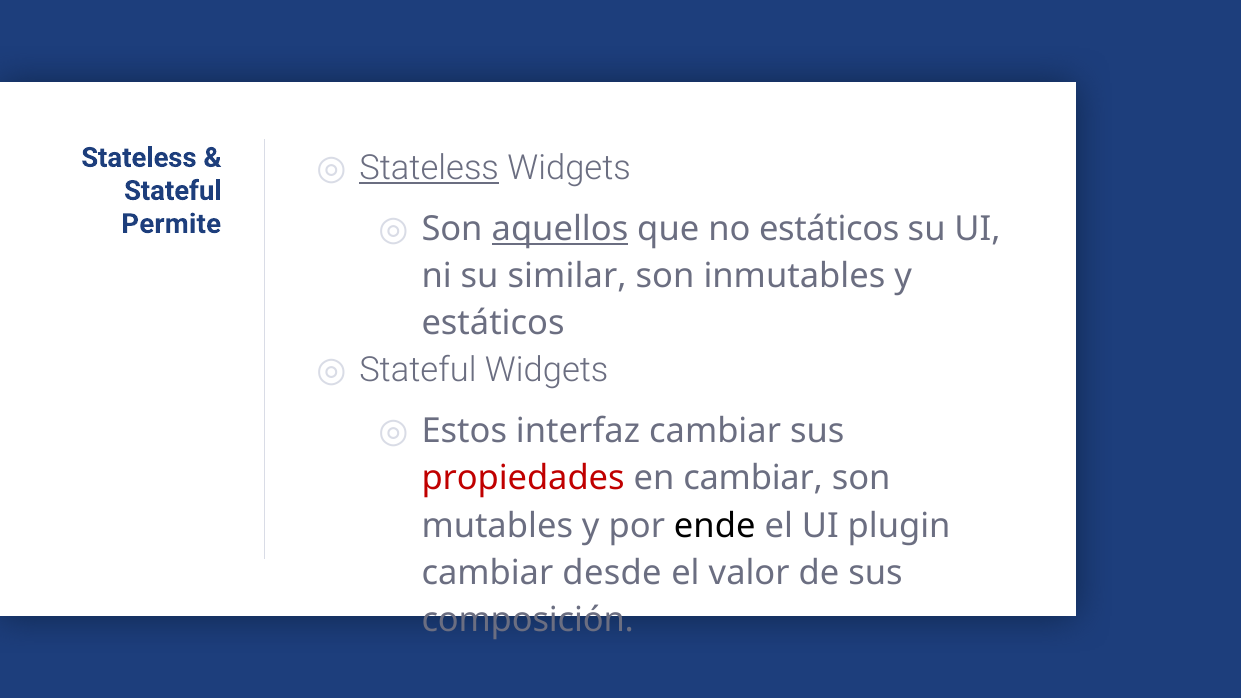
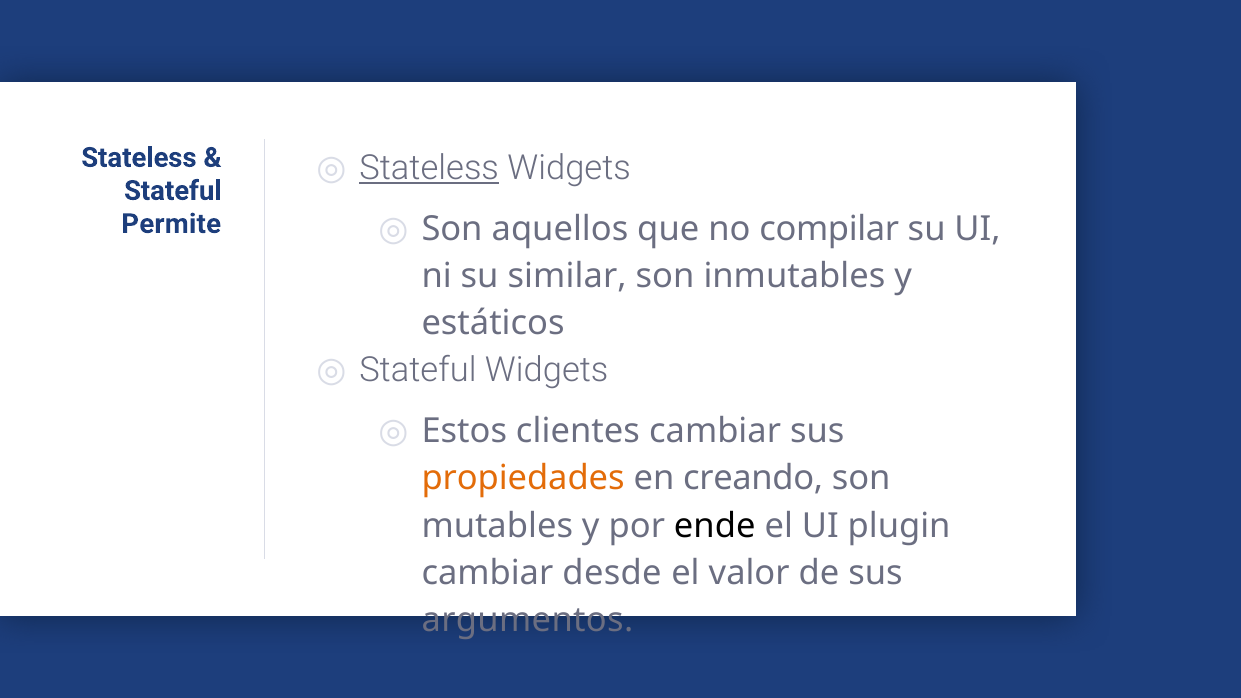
aquellos underline: present -> none (560, 229)
no estáticos: estáticos -> compilar (829, 229)
interfaz: interfaz -> clientes (578, 431)
propiedades colour: red -> orange (523, 479)
en cambiar: cambiar -> creando (753, 479)
composición: composición -> argumentos (527, 620)
